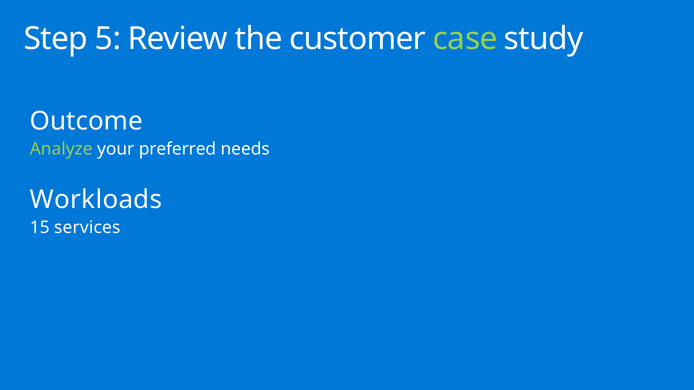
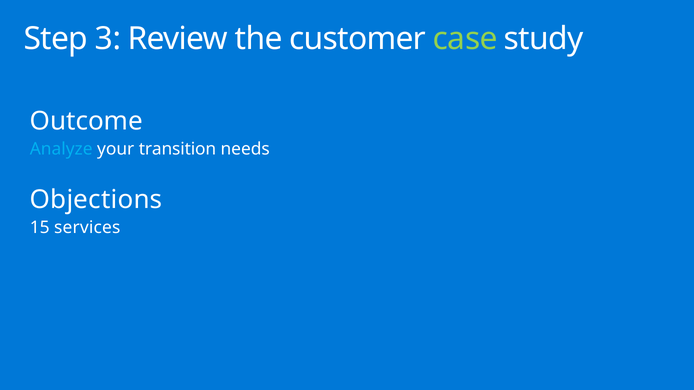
5: 5 -> 3 (108, 39)
Analyze colour: light green -> light blue (61, 149)
preferred: preferred -> transition (177, 149)
Workloads: Workloads -> Objections (96, 200)
